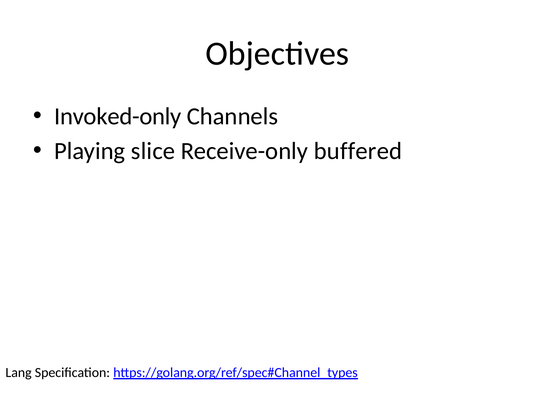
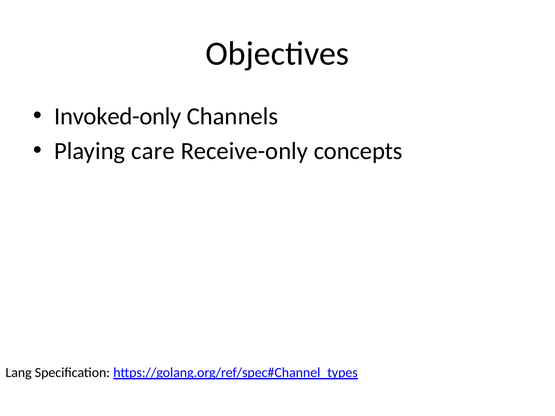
slice: slice -> care (153, 151)
buffered: buffered -> concepts (358, 151)
